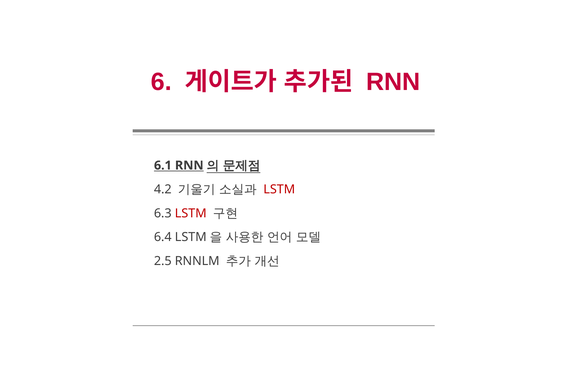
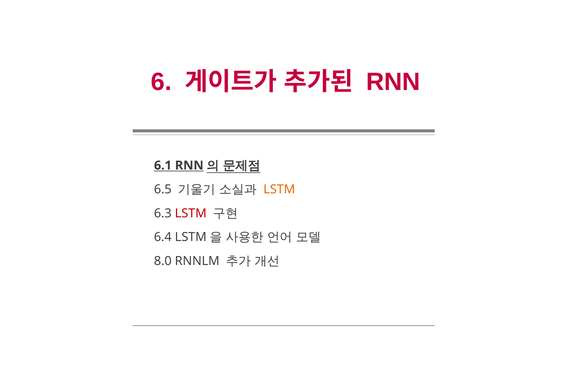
4.2: 4.2 -> 6.5 (163, 190)
LSTM colour: red -> orange (279, 190)
2.5: 2.5 -> 8.0 (163, 262)
